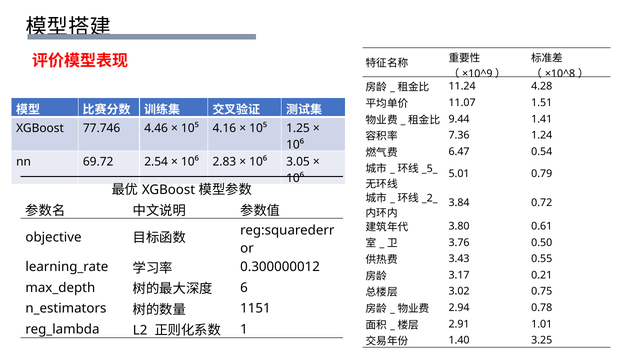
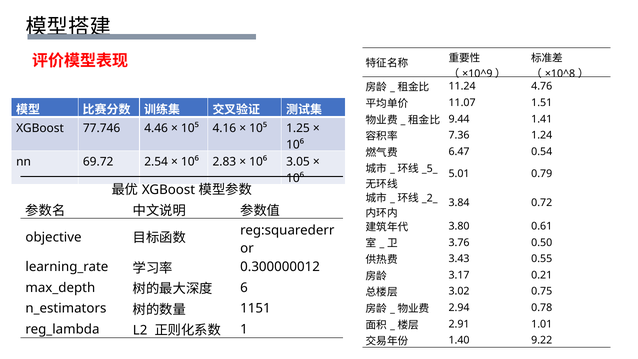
4.28: 4.28 -> 4.76 (542, 86)
3.25: 3.25 -> 9.22 (542, 340)
